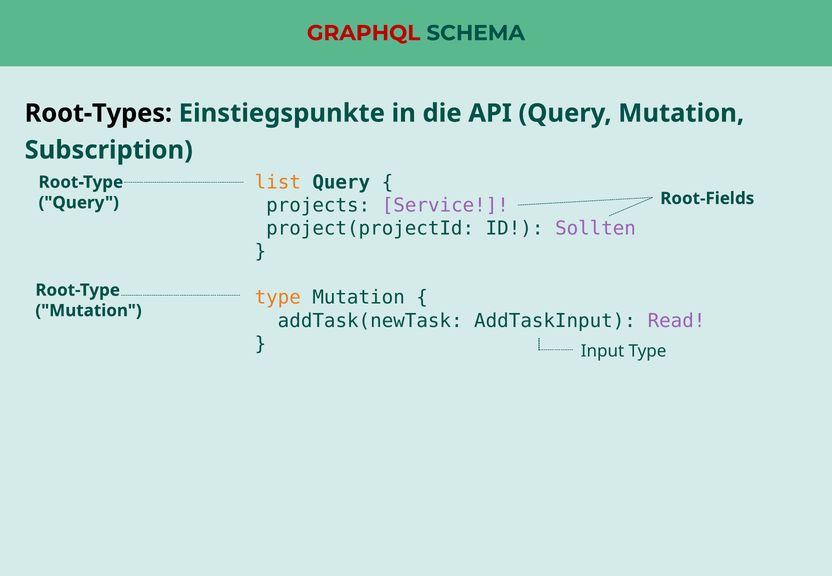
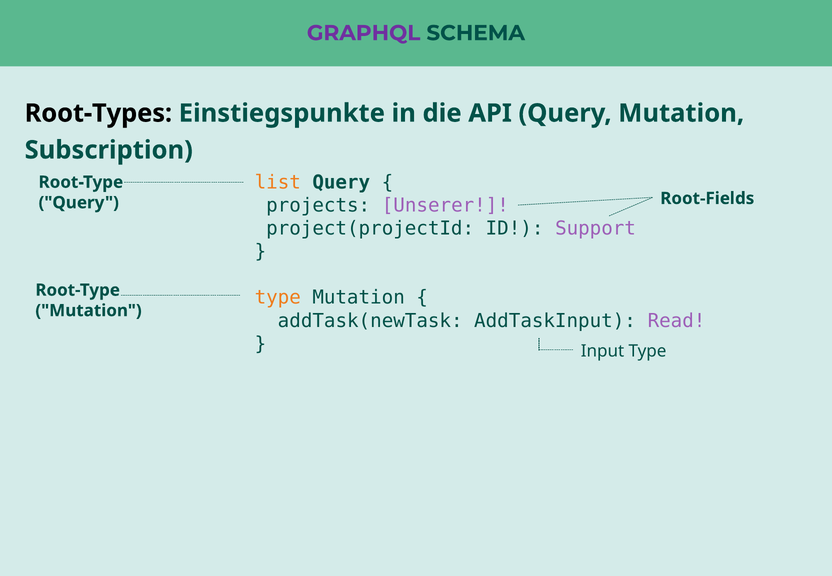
GRAPHQL colour: red -> purple (364, 33)
Service: Service -> Unserer (445, 205)
Sollten: Sollten -> Support (596, 229)
